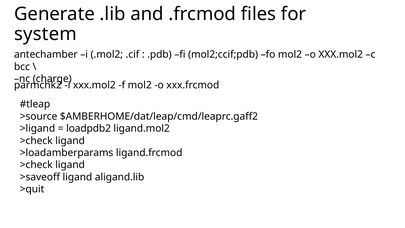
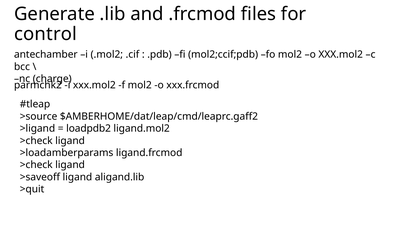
system: system -> control (46, 34)
